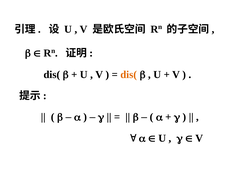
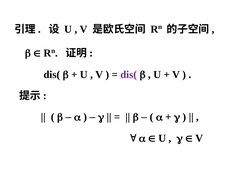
dis( colour: orange -> purple (129, 75)
